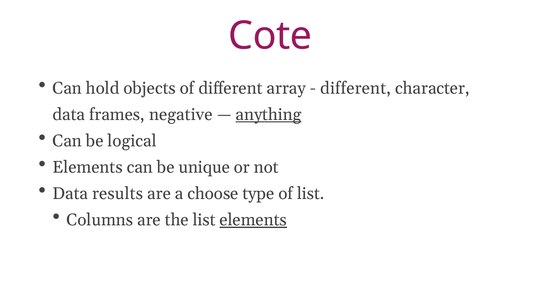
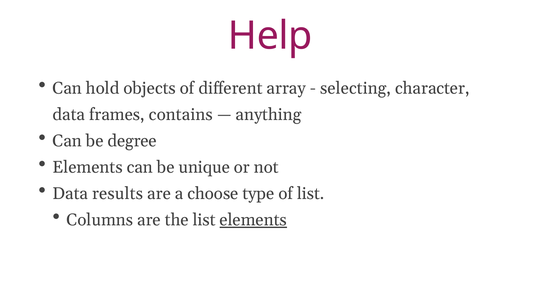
Cote: Cote -> Help (270, 36)
different: different -> selecting (356, 88)
negative: negative -> contains (181, 115)
anything underline: present -> none (269, 115)
logical: logical -> degree (132, 141)
